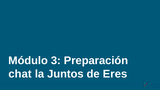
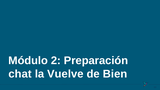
3: 3 -> 2 (56, 61)
Juntos: Juntos -> Vuelve (65, 74)
Eres: Eres -> Bien (115, 74)
